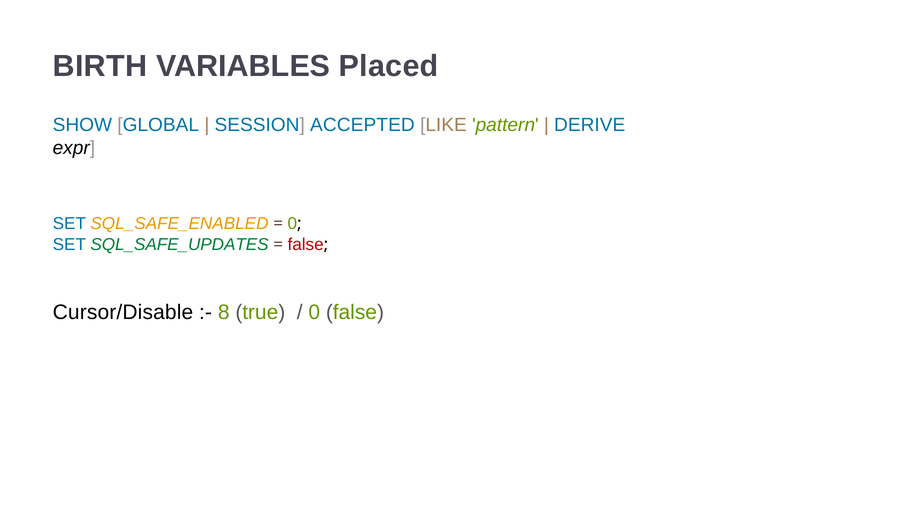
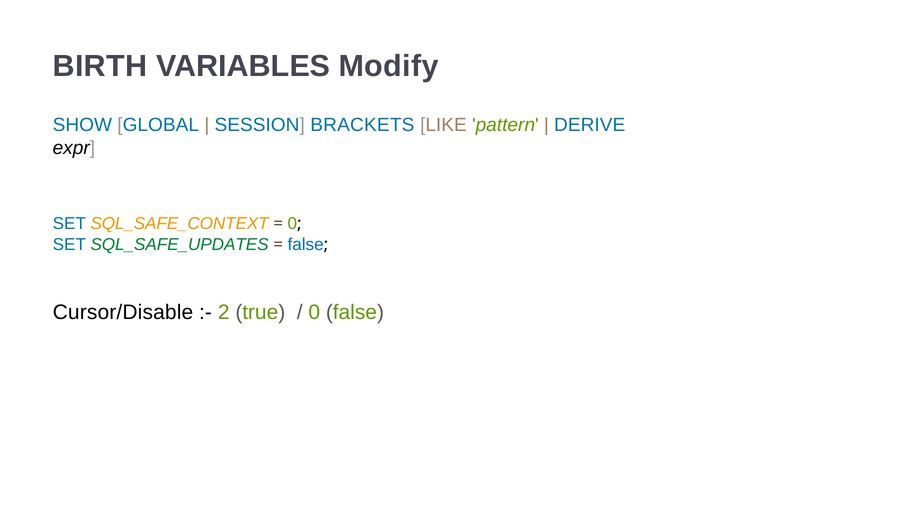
Placed: Placed -> Modify (389, 66)
ACCEPTED: ACCEPTED -> BRACKETS (362, 125)
SQL_SAFE_ENABLED: SQL_SAFE_ENABLED -> SQL_SAFE_CONTEXT (180, 224)
false colour: red -> blue (306, 244)
8: 8 -> 2 (224, 313)
